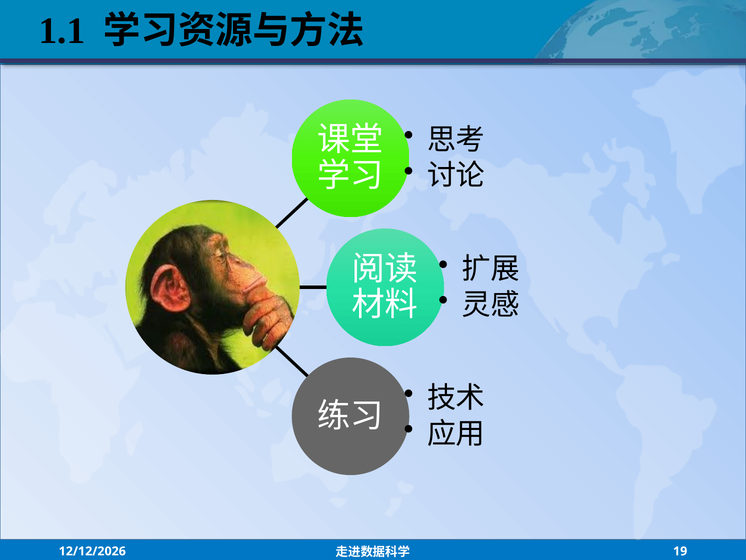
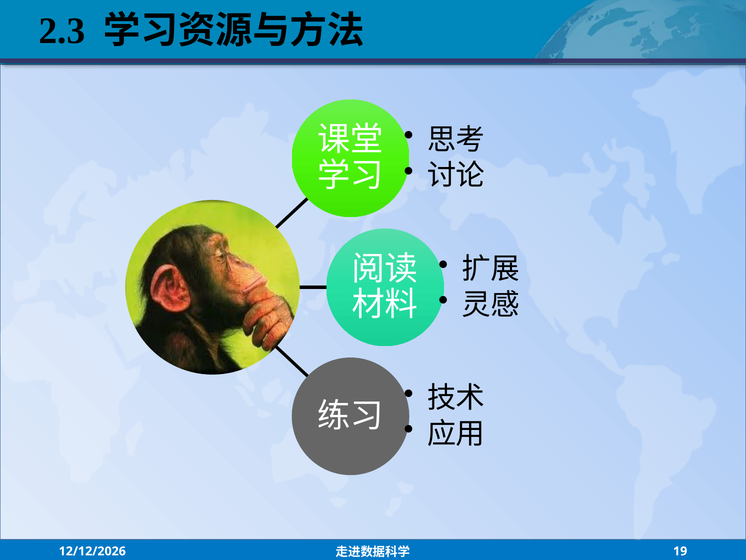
1.1: 1.1 -> 2.3 (62, 31)
